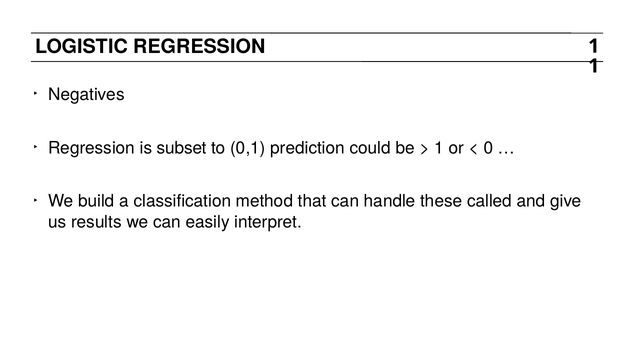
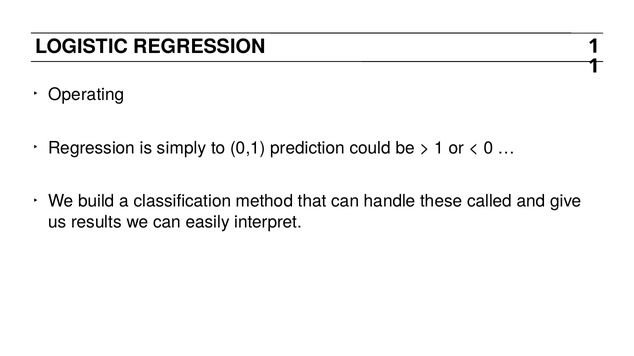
Negatives: Negatives -> Operating (86, 95)
subset: subset -> simply (182, 148)
